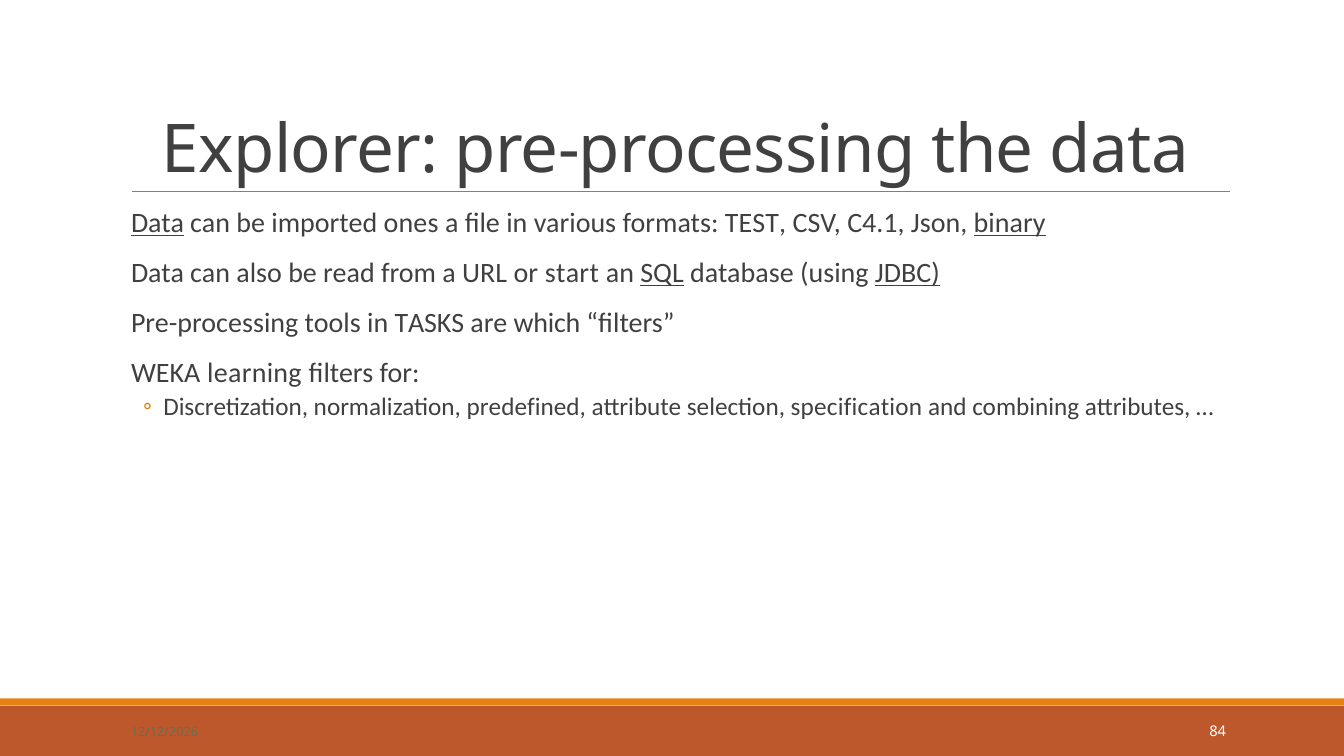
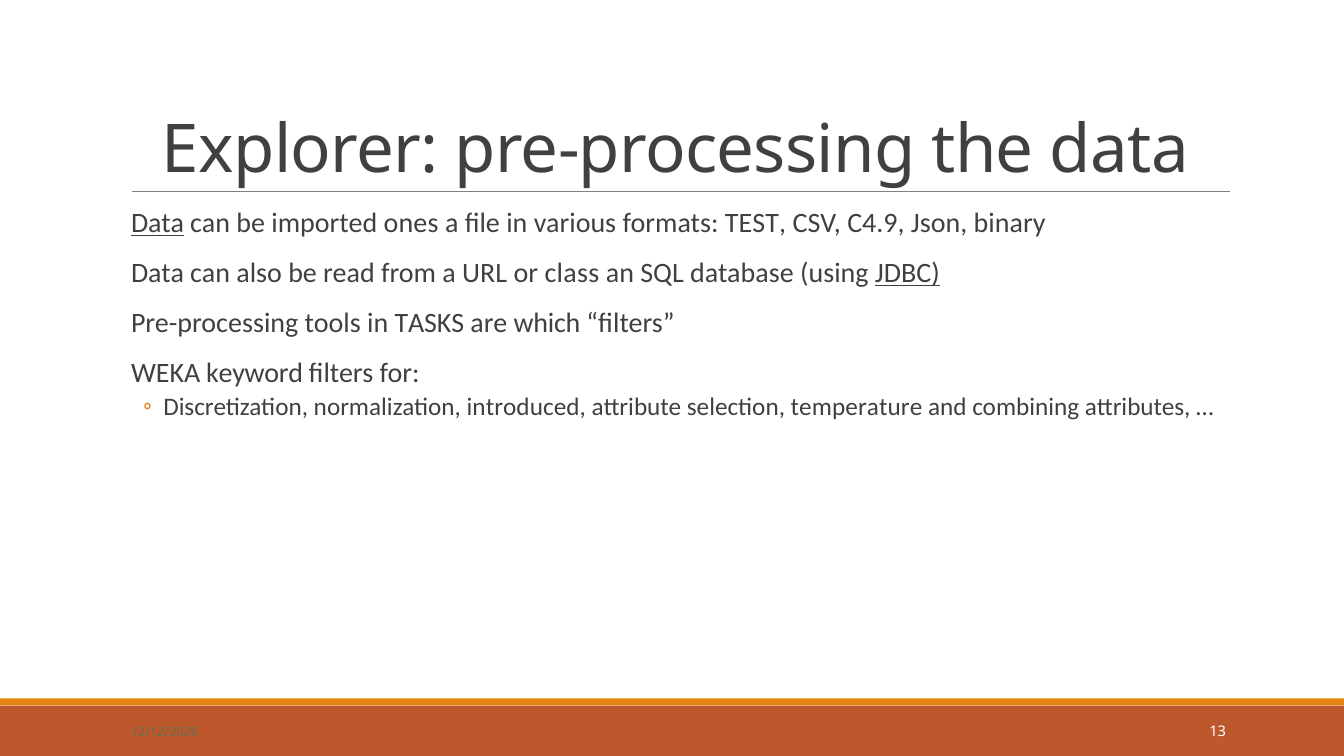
C4.1: C4.1 -> C4.9 (876, 223)
binary underline: present -> none (1010, 223)
start: start -> class (572, 273)
SQL underline: present -> none (662, 273)
learning: learning -> keyword (255, 373)
predefined: predefined -> introduced (526, 407)
specification: specification -> temperature (856, 407)
84: 84 -> 13 (1218, 732)
